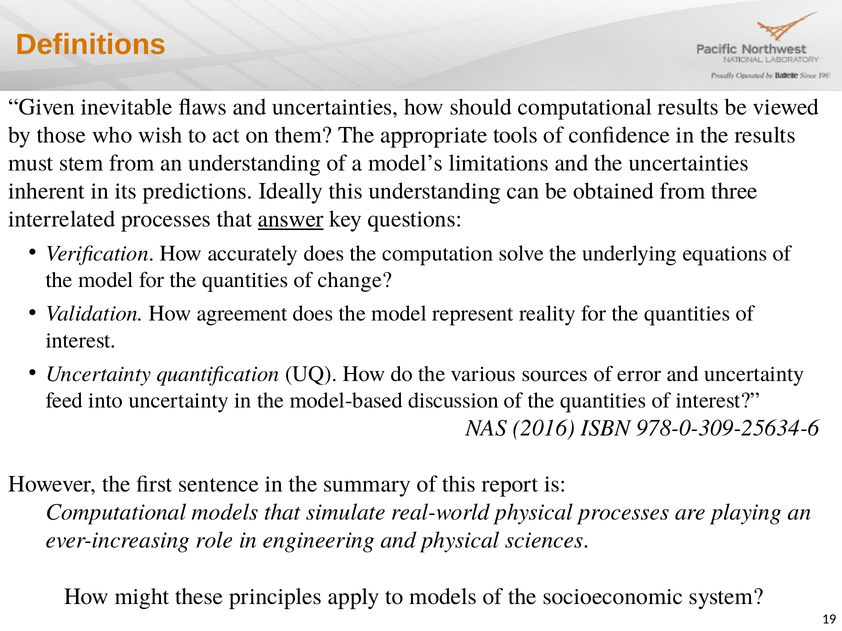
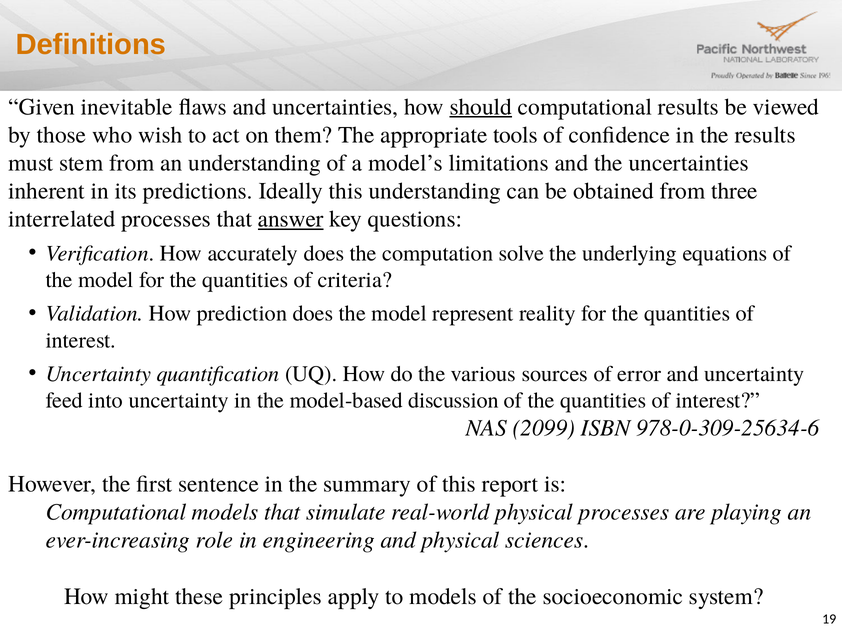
should underline: none -> present (481, 107)
change: change -> criteria (355, 280)
agreement: agreement -> prediction (242, 314)
2016: 2016 -> 2099 (544, 428)
